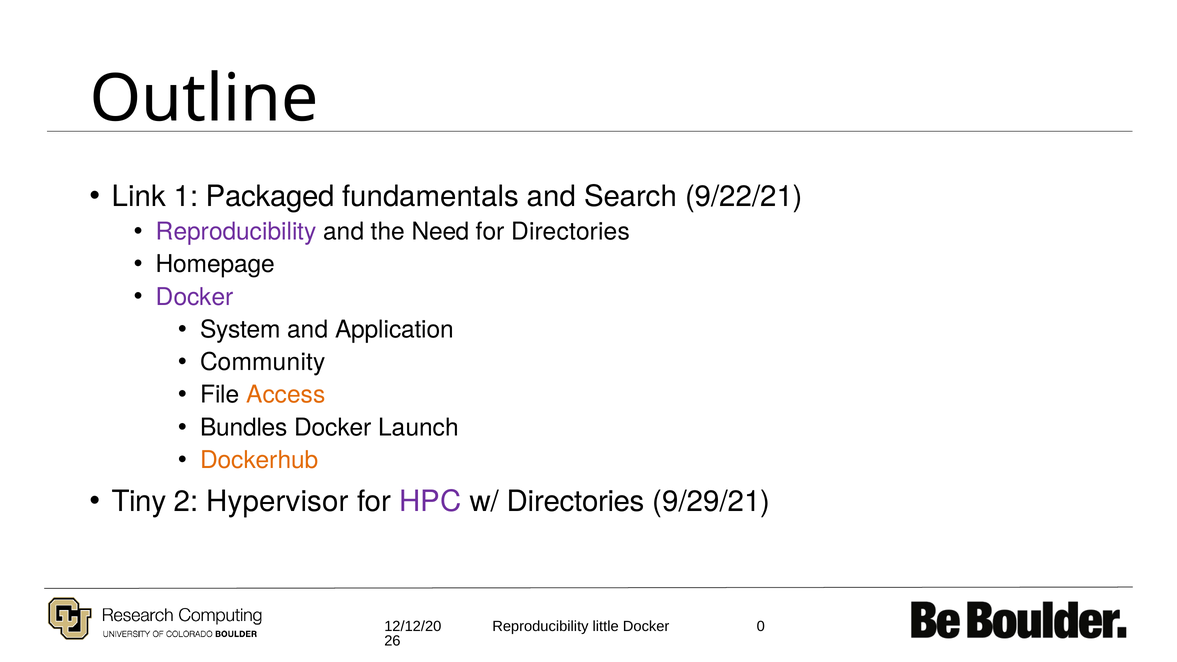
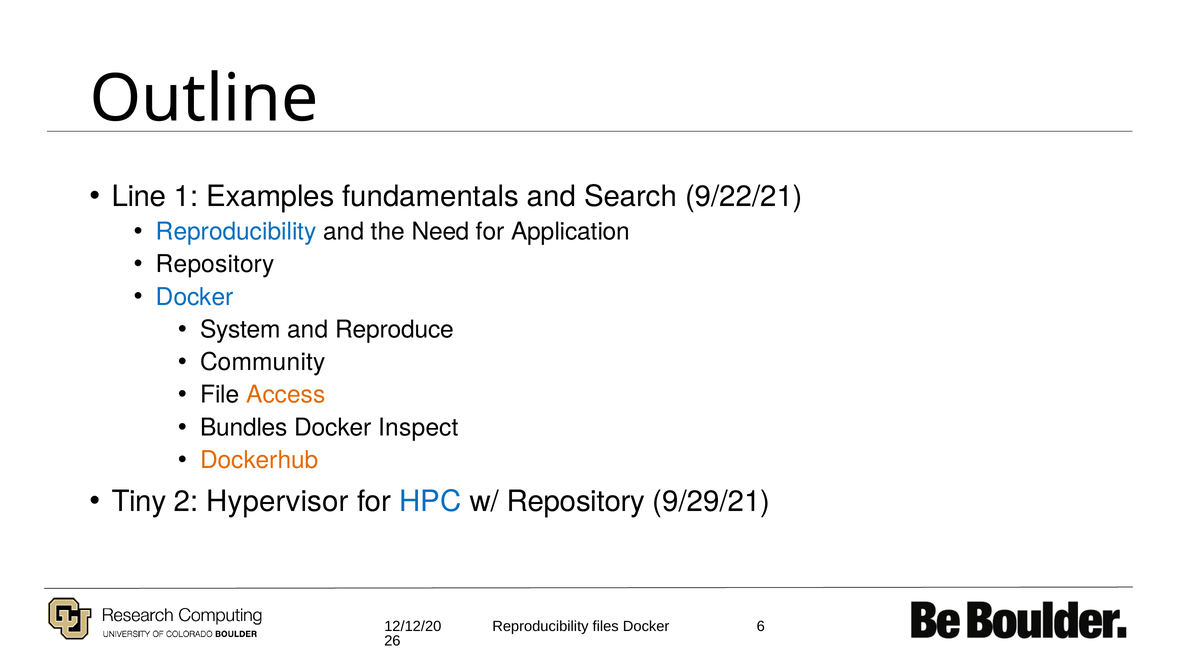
Link: Link -> Line (139, 196)
Packaged: Packaged -> Examples (270, 196)
Reproducibility colour: purple -> blue (236, 232)
for Directories: Directories -> Application (571, 232)
Homepage: Homepage -> Repository (215, 264)
Docker colour: purple -> blue (195, 297)
Application: Application -> Reproduce (395, 330)
Launch: Launch -> Inspect (418, 427)
HPC colour: purple -> blue (430, 501)
w/ Directories: Directories -> Repository (576, 501)
little: little -> files (606, 626)
0: 0 -> 6 (761, 626)
